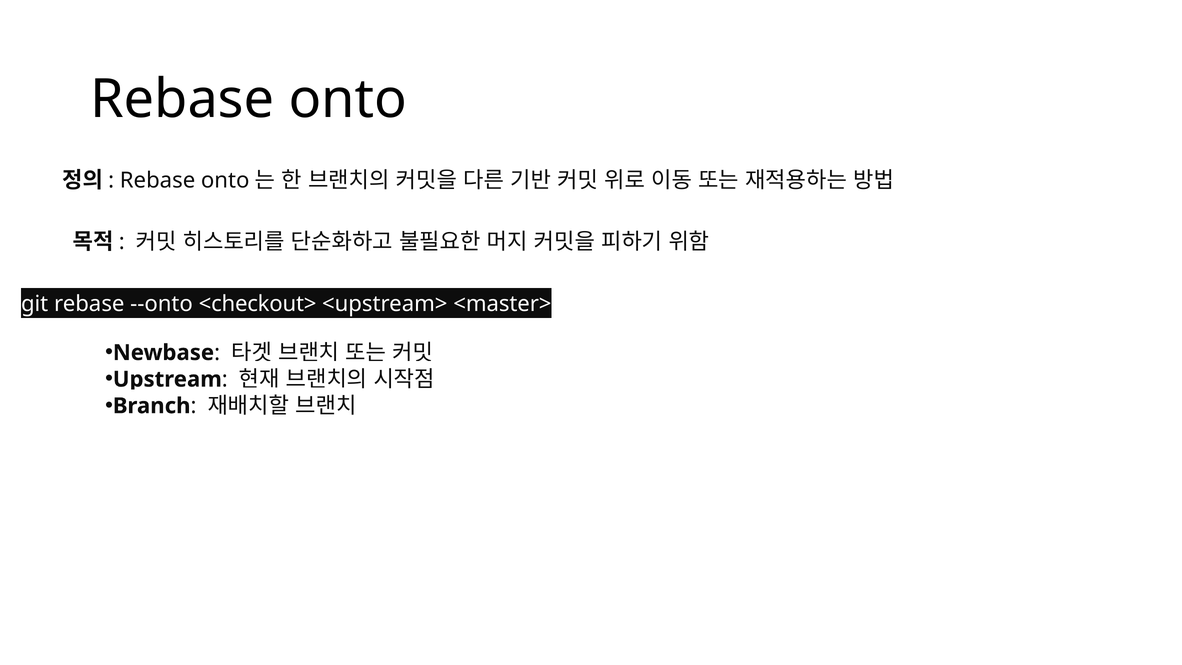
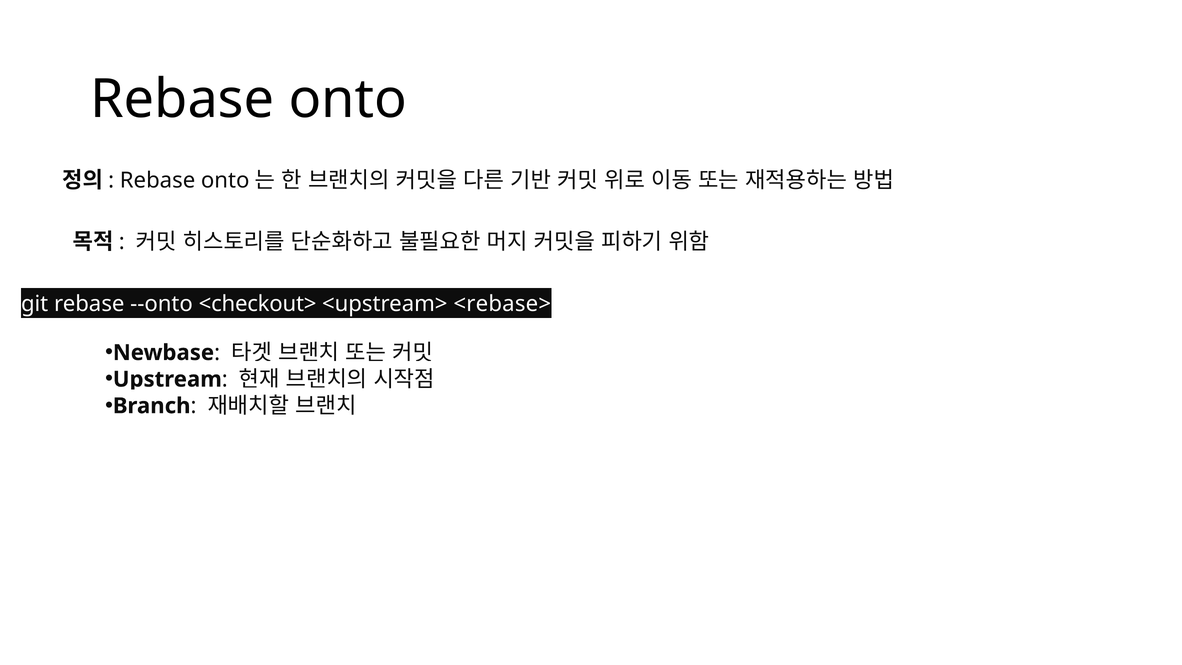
<master>: <master> -> <rebase> (502, 304)
